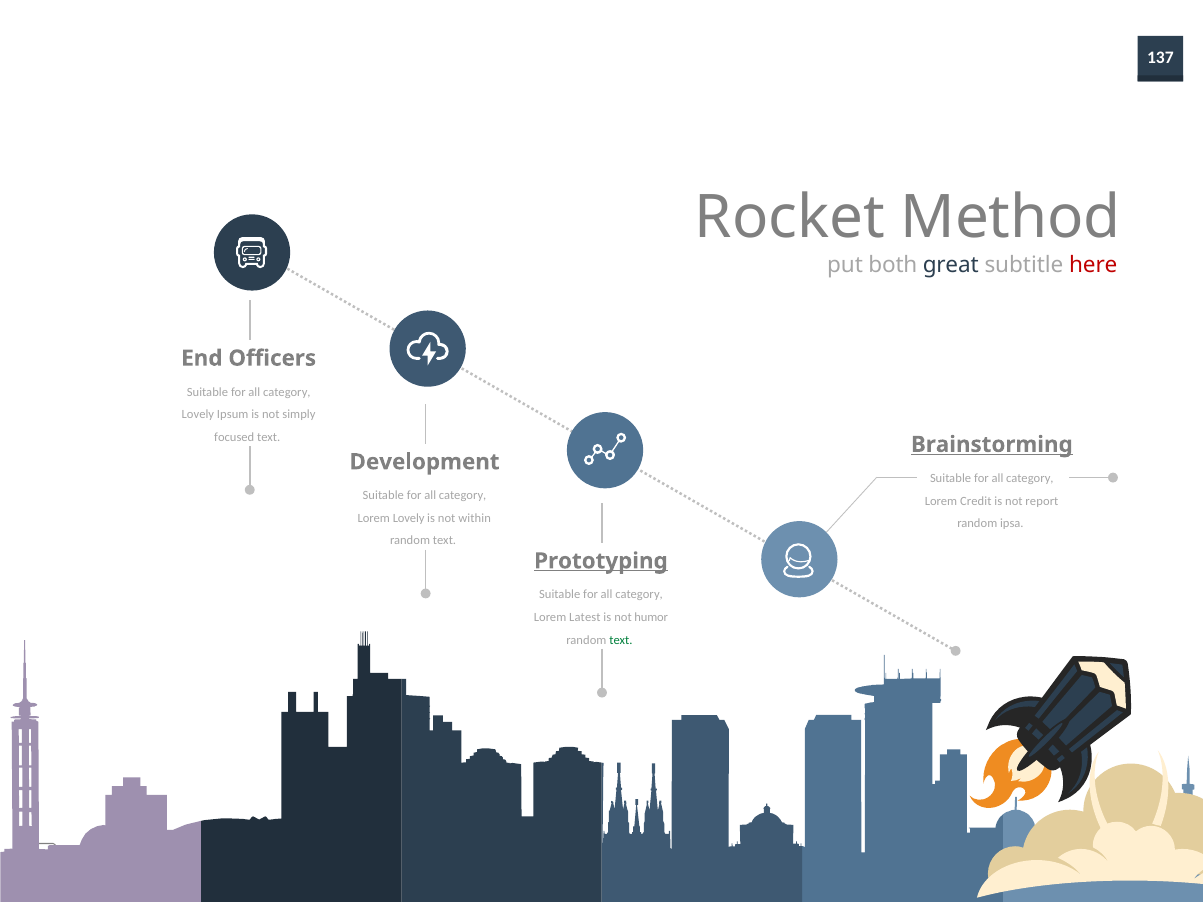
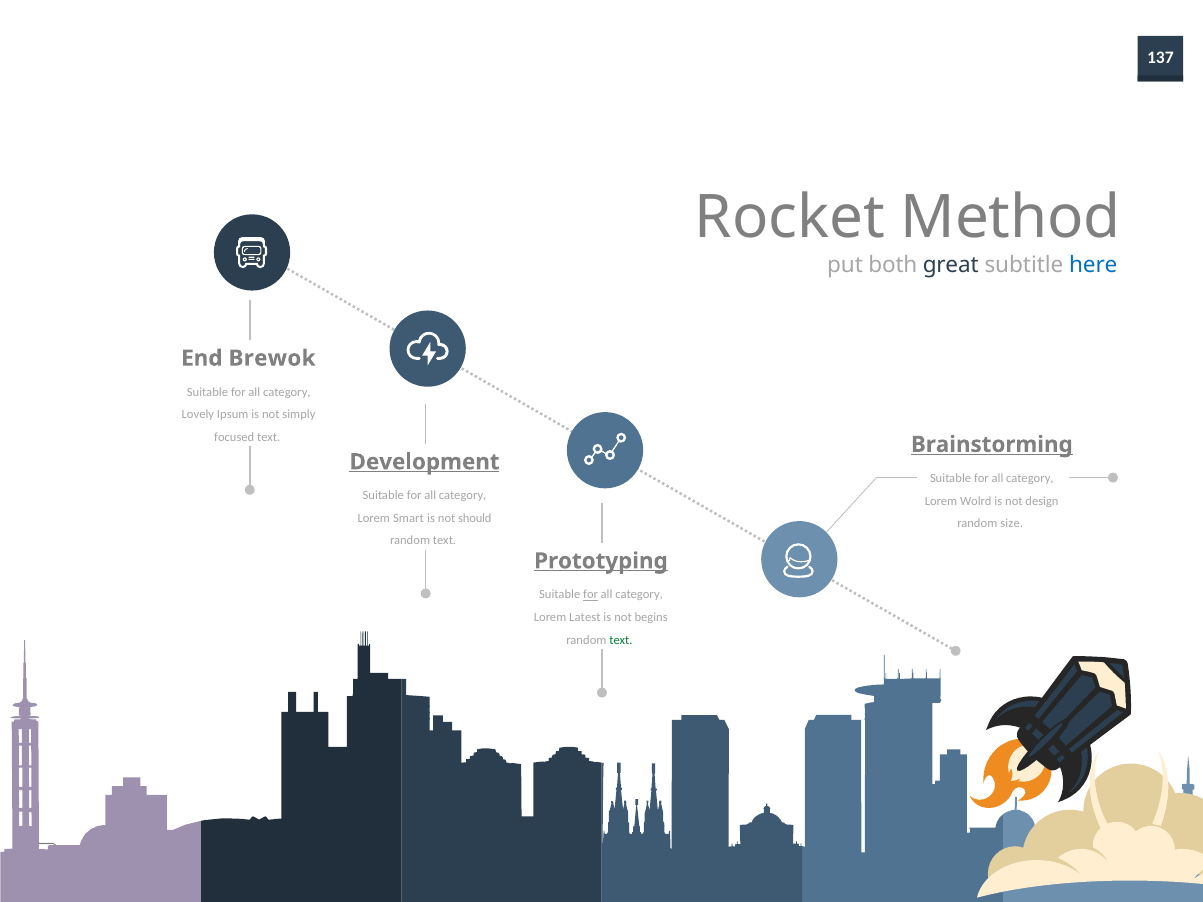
here colour: red -> blue (1093, 265)
Officers: Officers -> Brewok (272, 358)
Development underline: none -> present (425, 462)
Credit: Credit -> Wolrd (976, 501)
report: report -> design (1042, 501)
Lorem Lovely: Lovely -> Smart (408, 518)
within: within -> should (475, 518)
ipsa: ipsa -> size (1012, 524)
for underline: none -> present (591, 595)
humor: humor -> begins (651, 618)
